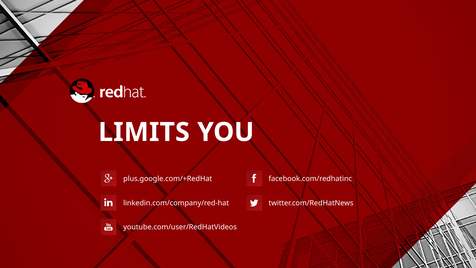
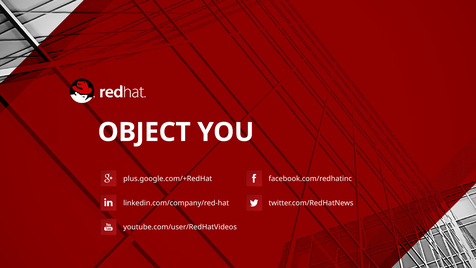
LIMITS: LIMITS -> OBJECT (144, 132)
